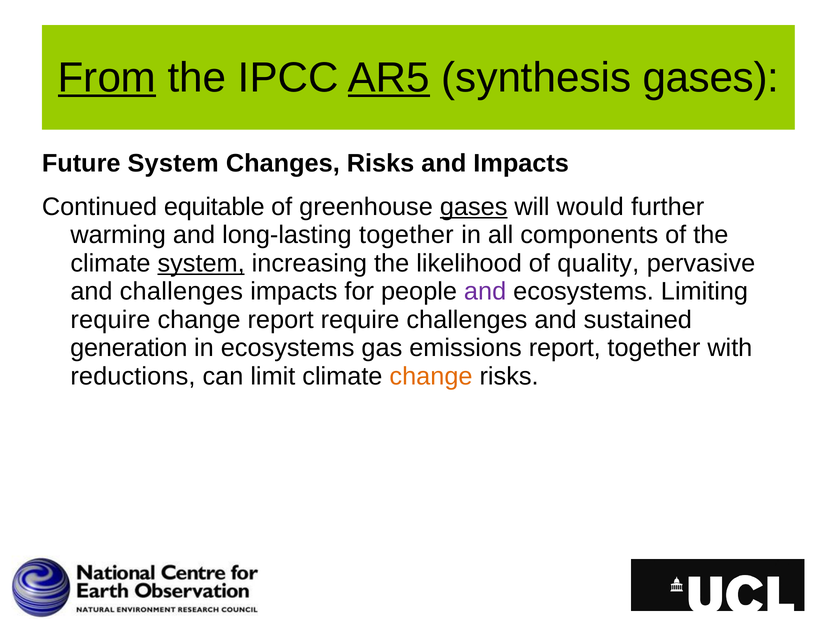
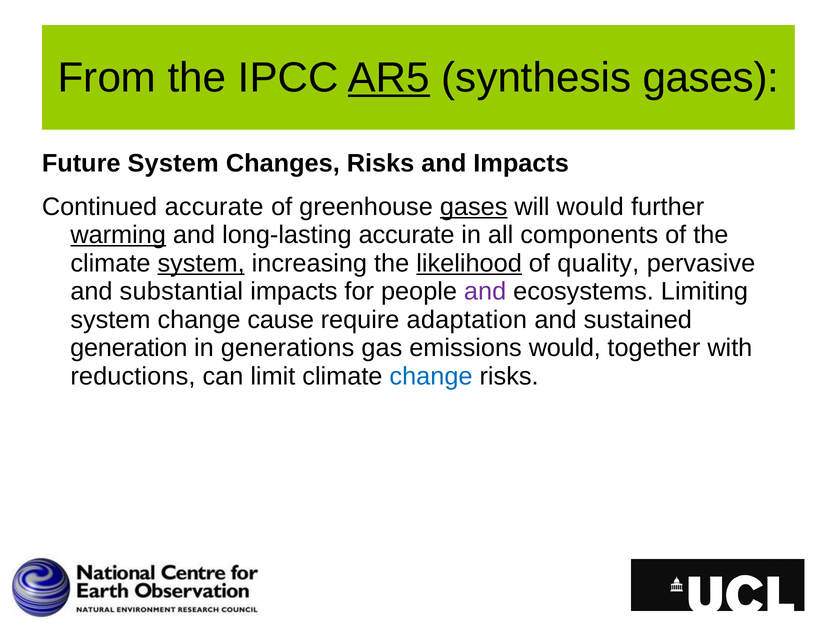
From underline: present -> none (107, 78)
Continued equitable: equitable -> accurate (214, 207)
warming underline: none -> present (118, 235)
long-lasting together: together -> accurate (407, 235)
likelihood underline: none -> present (469, 263)
and challenges: challenges -> substantial (181, 291)
require: require -> system (110, 320)
change report: report -> cause (281, 320)
require challenges: challenges -> adaptation (467, 320)
in ecosystems: ecosystems -> generations (288, 348)
emissions report: report -> would (565, 348)
change colour: orange -> blue (431, 376)
